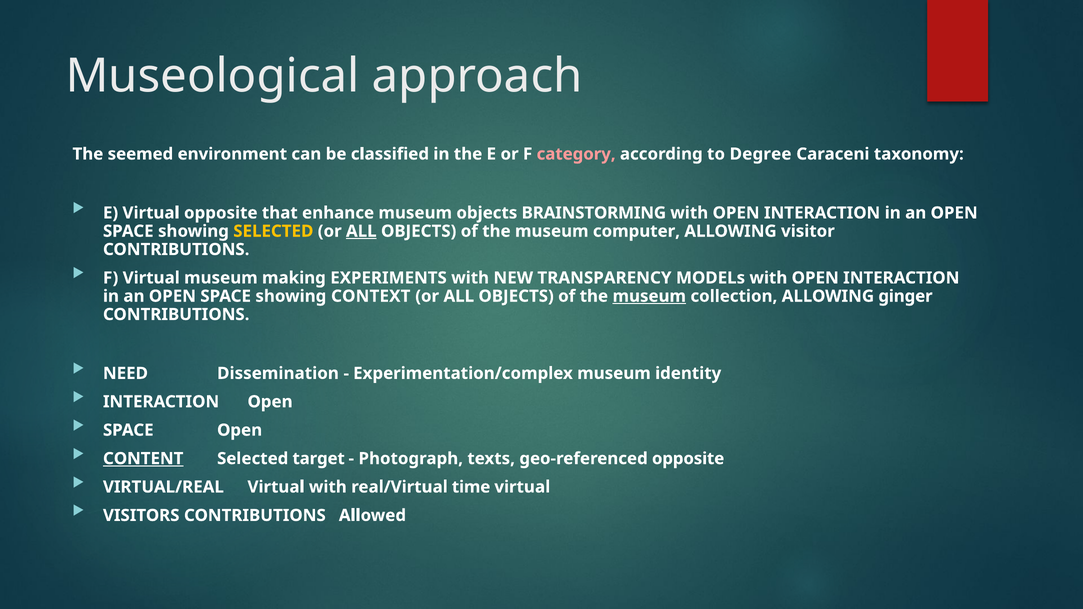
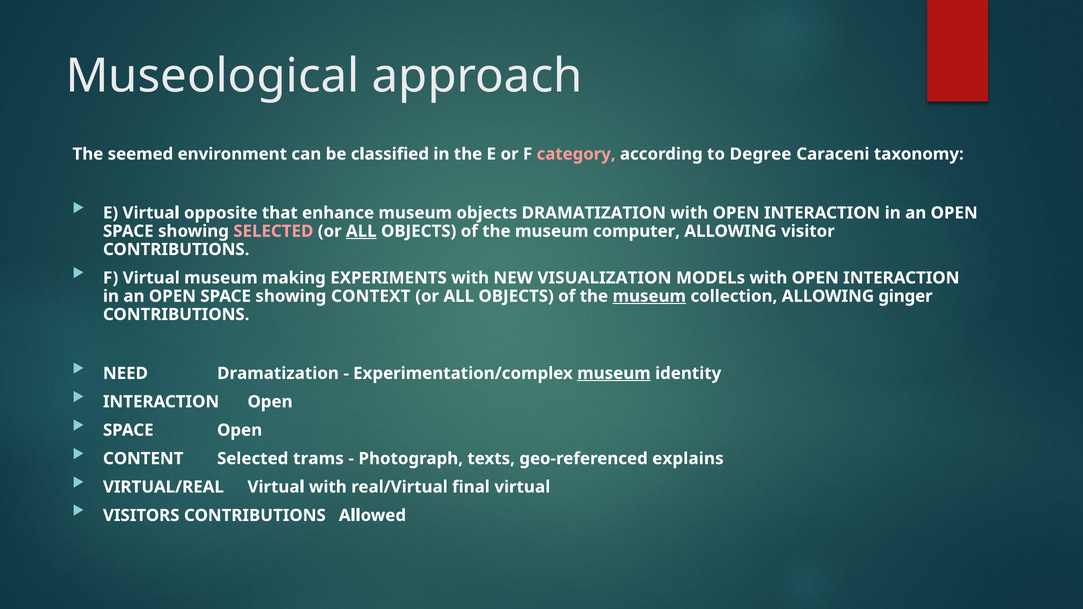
objects BRAINSTORMING: BRAINSTORMING -> DRAMATIZATION (594, 213)
SELECTED colour: yellow -> pink (273, 231)
TRANSPARENCY: TRANSPARENCY -> VISUALIZATION (604, 278)
NEED Dissemination: Dissemination -> Dramatization (278, 373)
museum underline: none -> present (614, 373)
CONTENT underline: present -> none (143, 459)
target: target -> trams (318, 459)
geo-referenced opposite: opposite -> explains (688, 459)
time: time -> final (471, 487)
